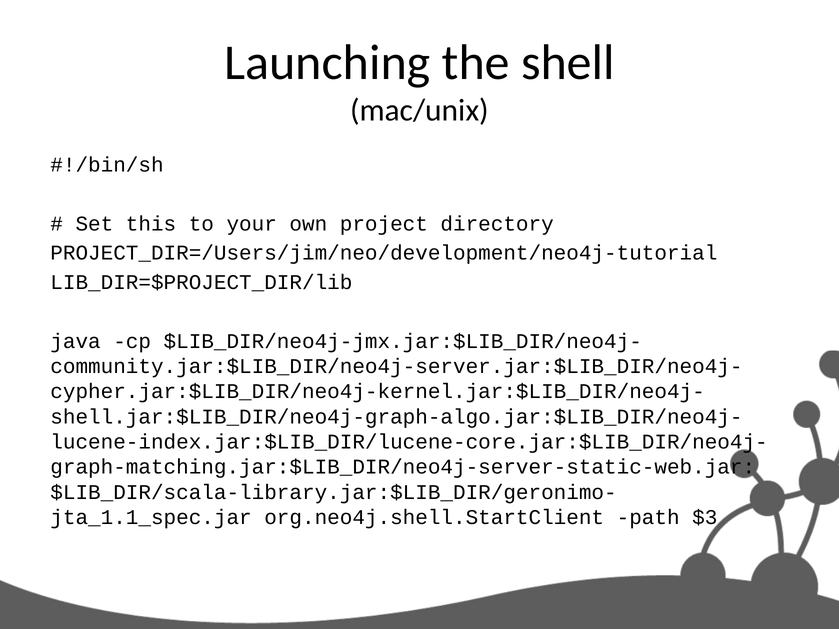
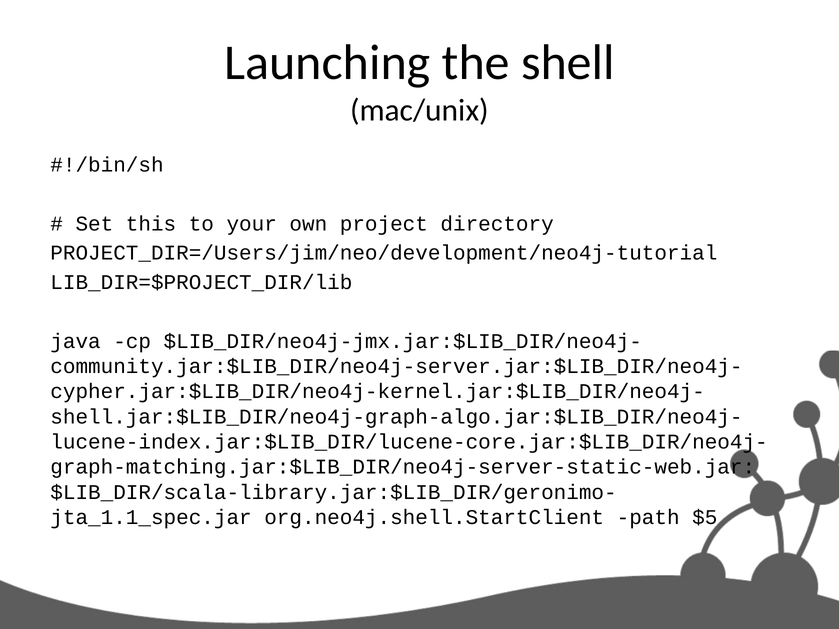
$3: $3 -> $5 (705, 517)
